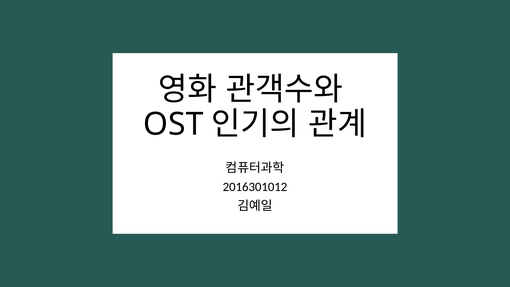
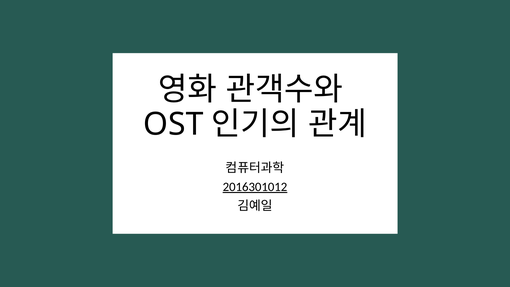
2016301012 underline: none -> present (255, 187)
